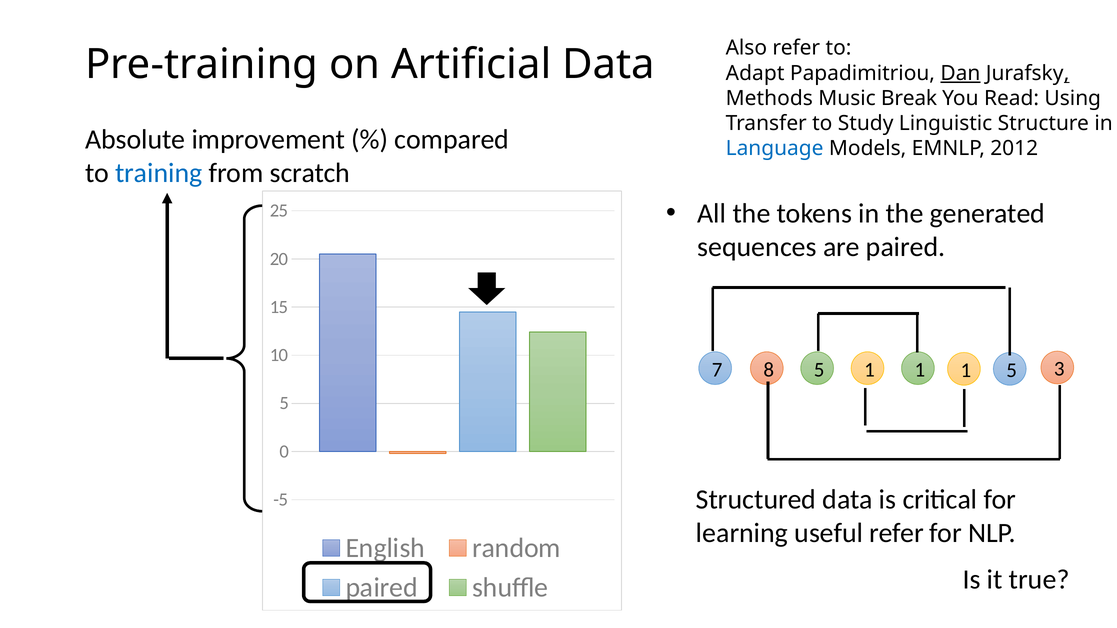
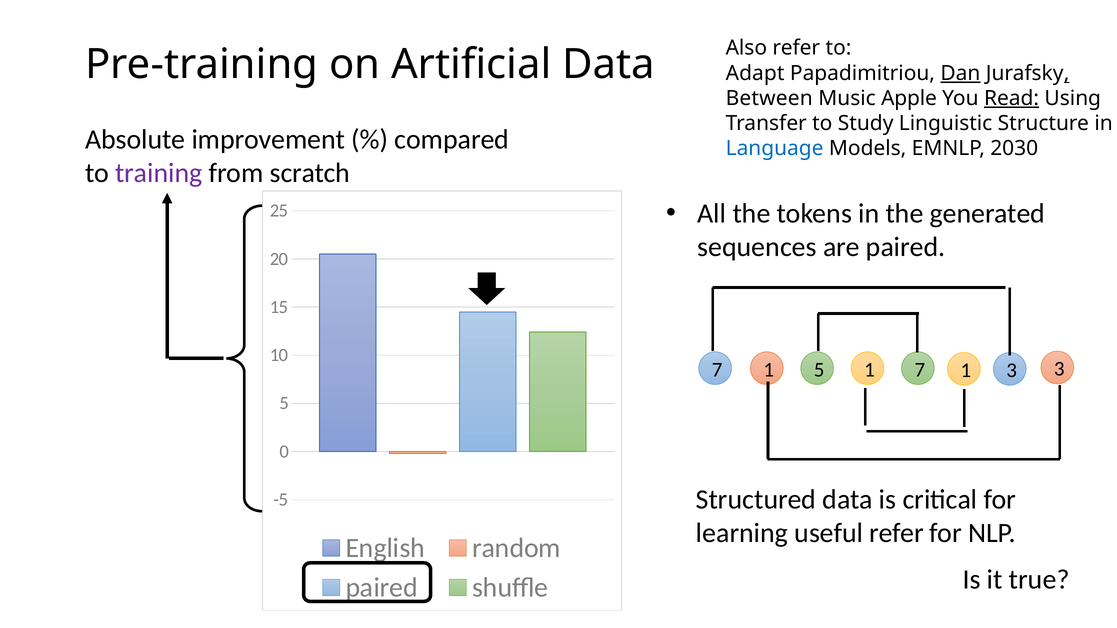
Methods: Methods -> Between (769, 98)
Break: Break -> Apple (909, 98)
Read underline: none -> present (1012, 98)
2012: 2012 -> 2030 (1014, 149)
training colour: blue -> purple (159, 173)
8: 8 -> 1 (769, 370)
5 1 1: 1 -> 7 (920, 370)
1 5: 5 -> 3 (1012, 370)
